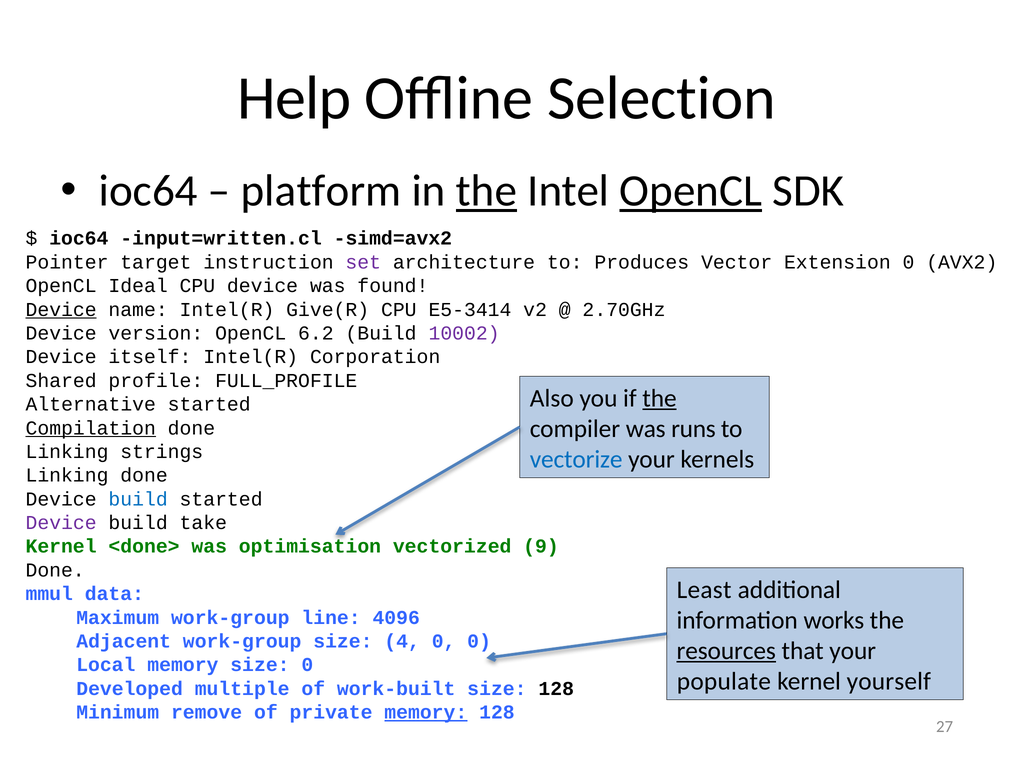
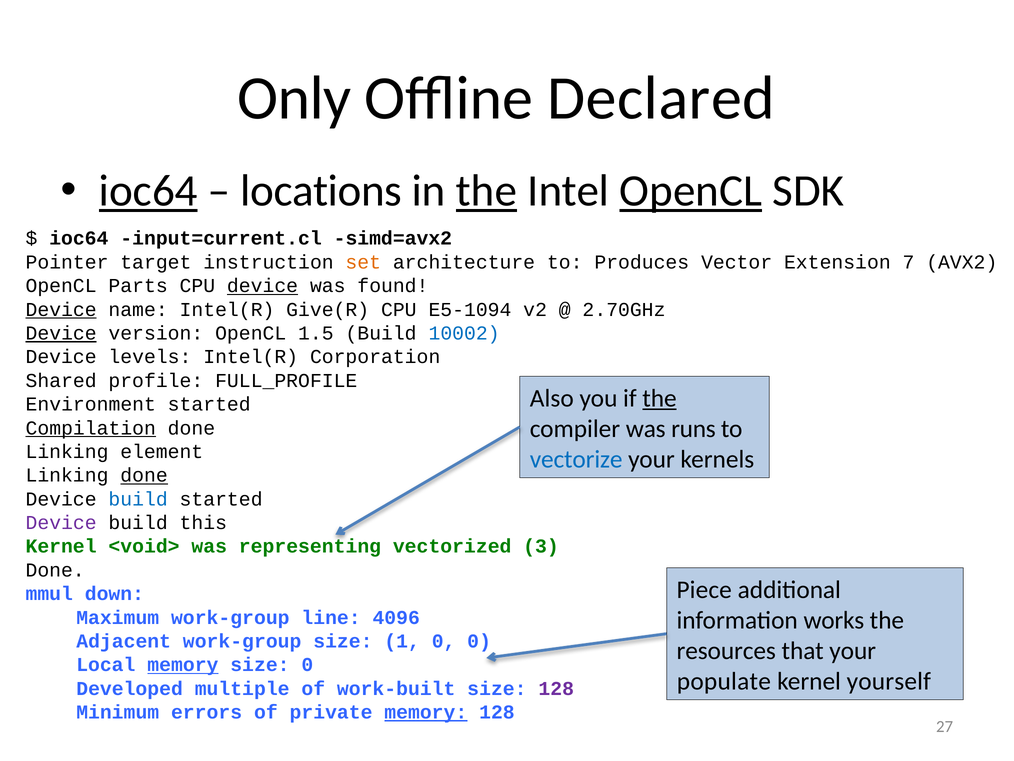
Help: Help -> Only (294, 98)
Selection: Selection -> Declared (661, 98)
ioc64 underline: none -> present (148, 191)
platform: platform -> locations (321, 191)
input=written.cl: input=written.cl -> input=current.cl (221, 238)
set colour: purple -> orange (363, 262)
Extension 0: 0 -> 7 (908, 262)
Ideal: Ideal -> Parts (138, 286)
device underline: none -> present (263, 286)
E5-3414: E5-3414 -> E5-1094 (470, 309)
Device underline: none -> present (61, 333)
6.2: 6.2 -> 1.5 (316, 333)
10002 colour: purple -> blue (464, 333)
itself: itself -> levels (150, 357)
Alternative: Alternative -> Environment (91, 404)
strings: strings -> element (162, 451)
done underline: none -> present (144, 475)
take: take -> this (203, 522)
<done>: <done> -> <void> (144, 546)
optimisation: optimisation -> representing (310, 546)
9: 9 -> 3 (541, 546)
Least: Least -> Piece (704, 589)
data: data -> down (114, 593)
4: 4 -> 1 (402, 641)
resources underline: present -> none (726, 650)
memory underline: none -> present (183, 664)
128 colour: black -> purple (556, 688)
remove: remove -> errors (207, 712)
